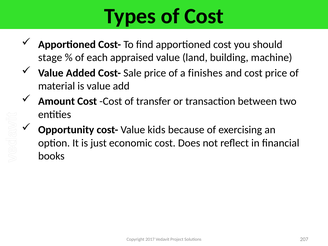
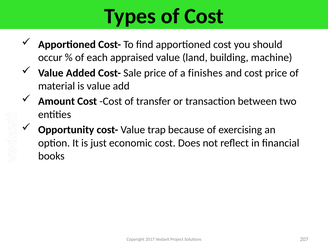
stage: stage -> occur (50, 58)
kids: kids -> trap (157, 130)
